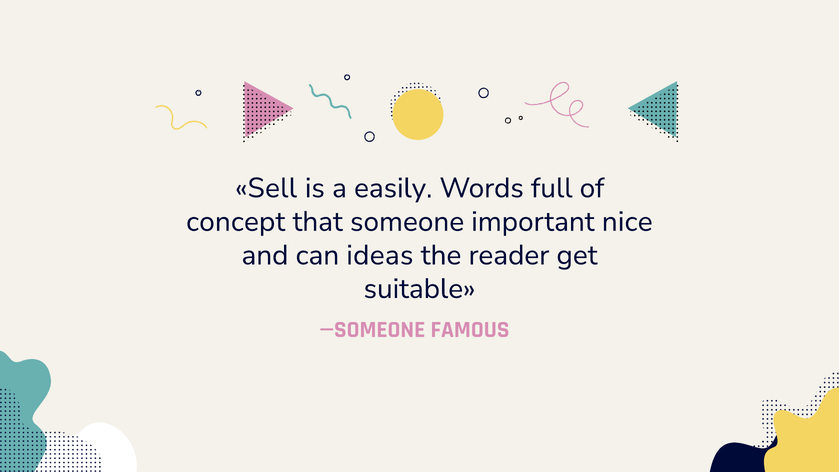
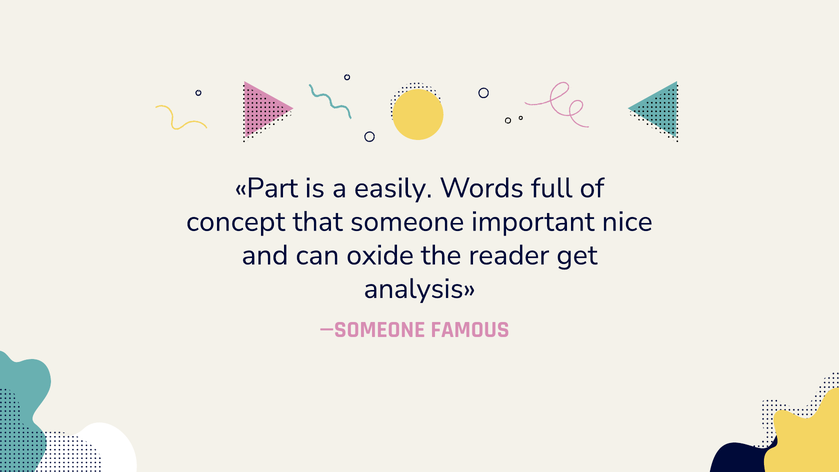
Sell: Sell -> Part (266, 188)
ideas: ideas -> oxide (380, 255)
suitable: suitable -> analysis (420, 289)
